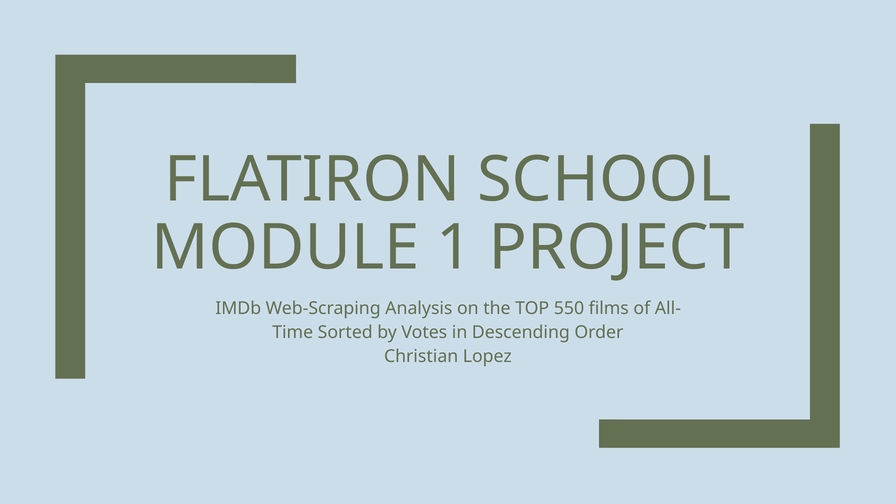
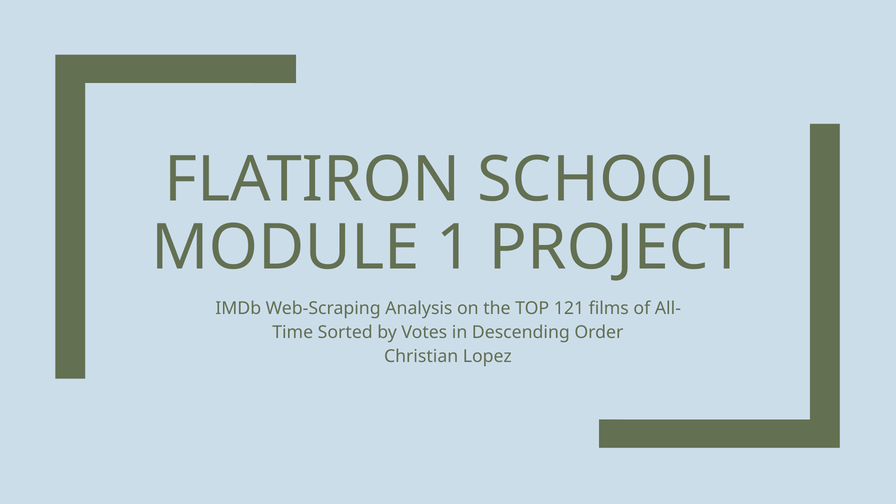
550: 550 -> 121 (569, 309)
